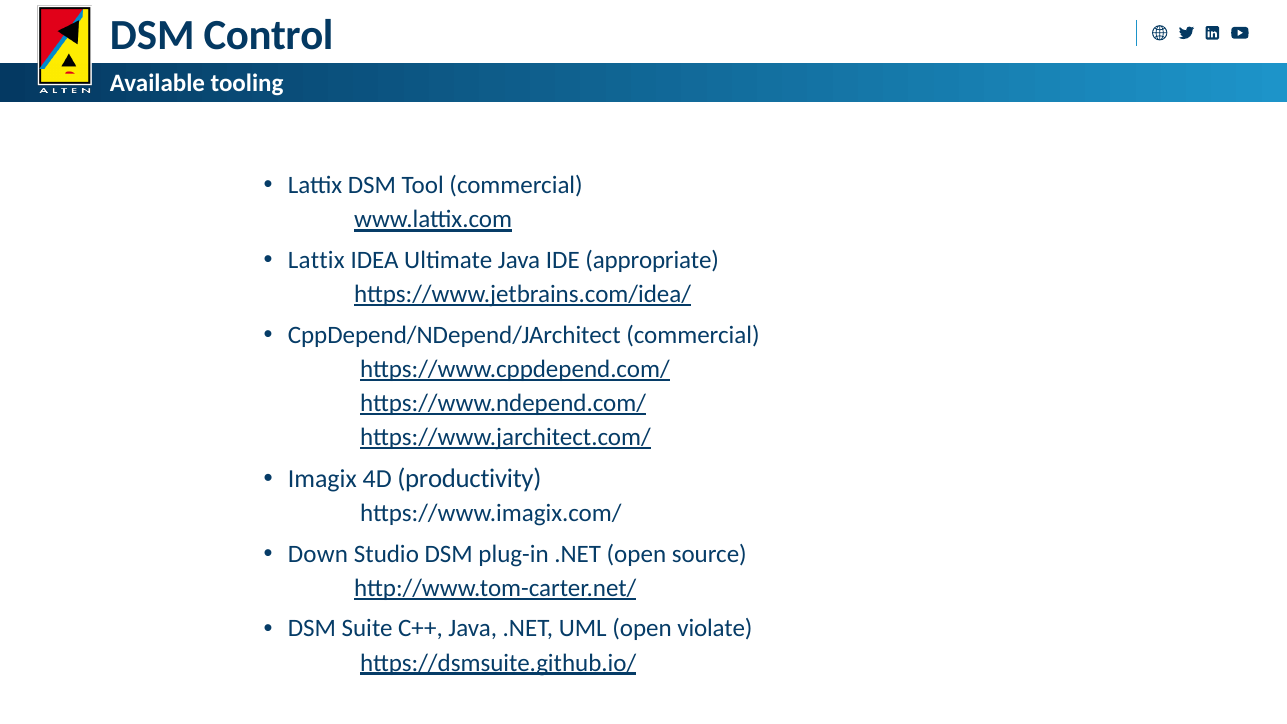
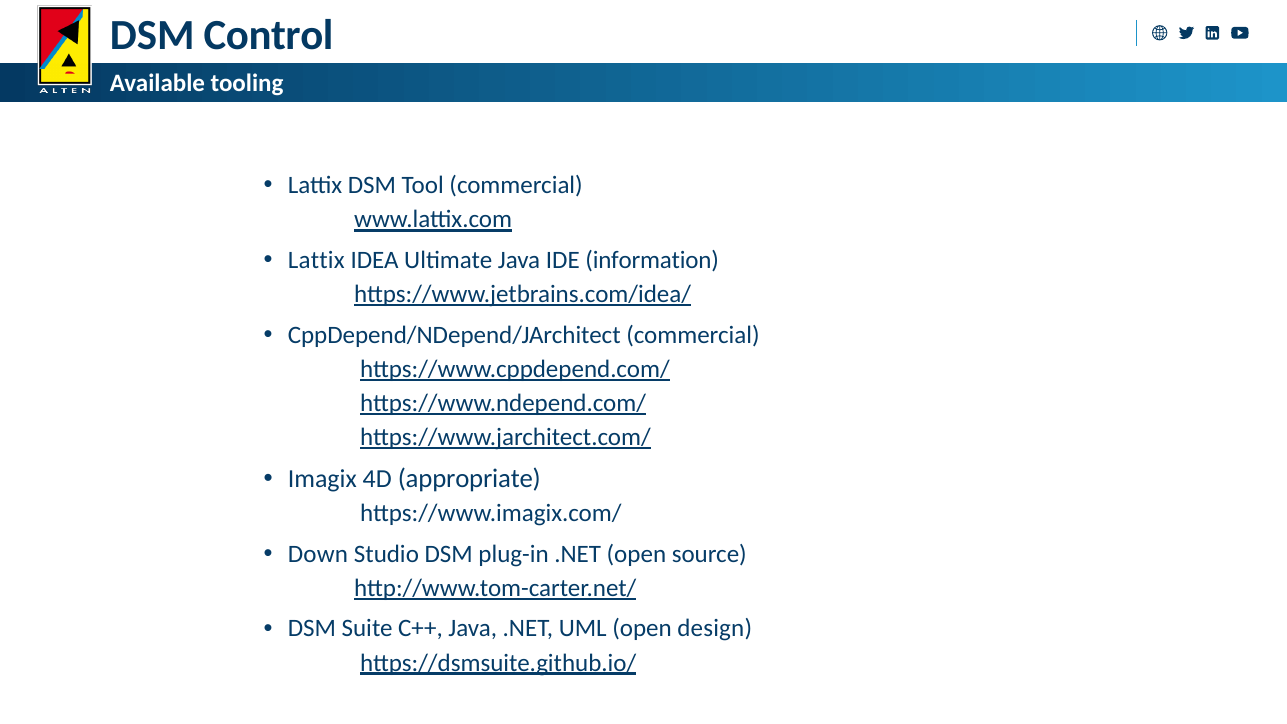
appropriate: appropriate -> information (652, 260)
productivity: productivity -> appropriate (469, 479)
violate: violate -> design (715, 629)
